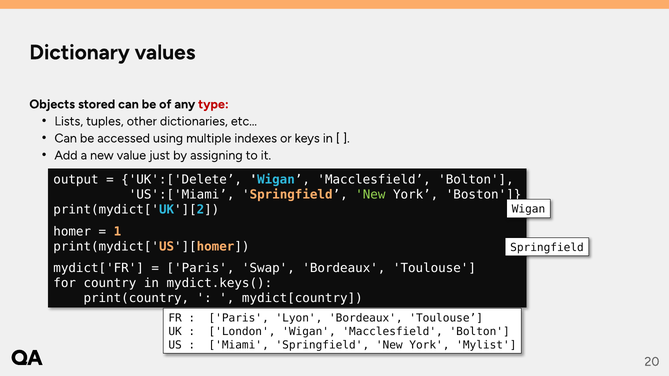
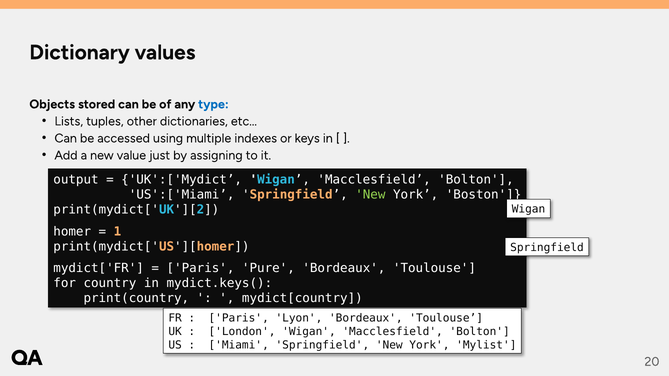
type colour: red -> blue (213, 104)
UK':['Delete: UK':['Delete -> UK':['Mydict (182, 180)
Swap: Swap -> Pure (268, 268)
